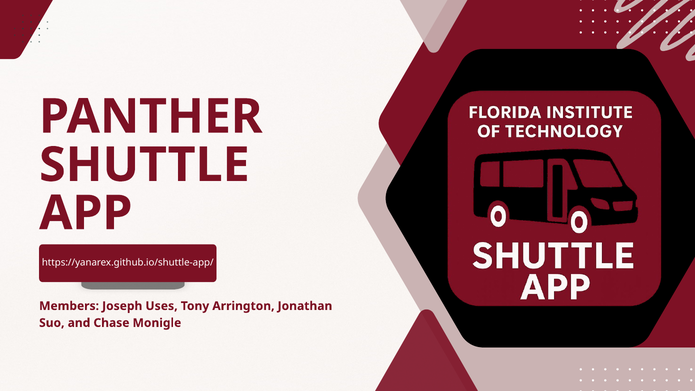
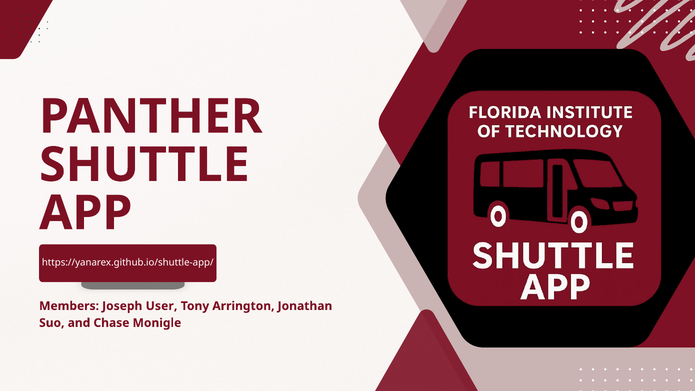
Uses: Uses -> User (162, 306)
